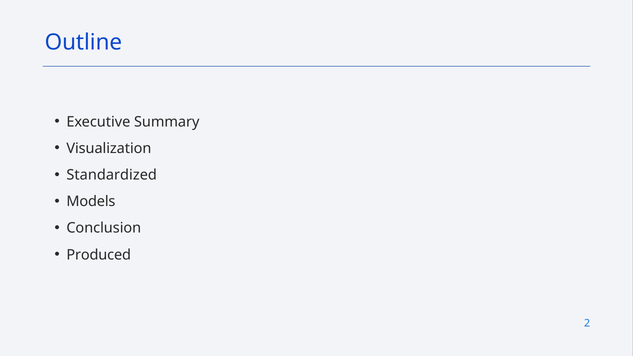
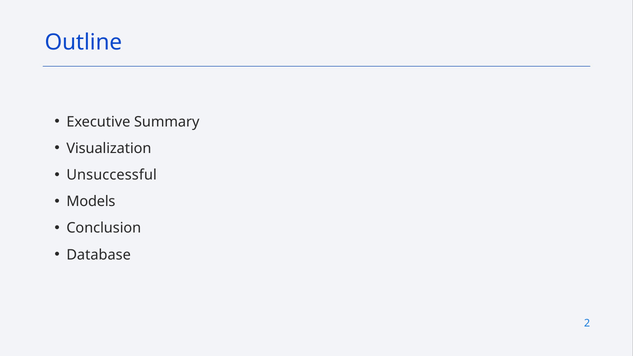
Standardized: Standardized -> Unsuccessful (112, 175)
Produced: Produced -> Database (99, 255)
